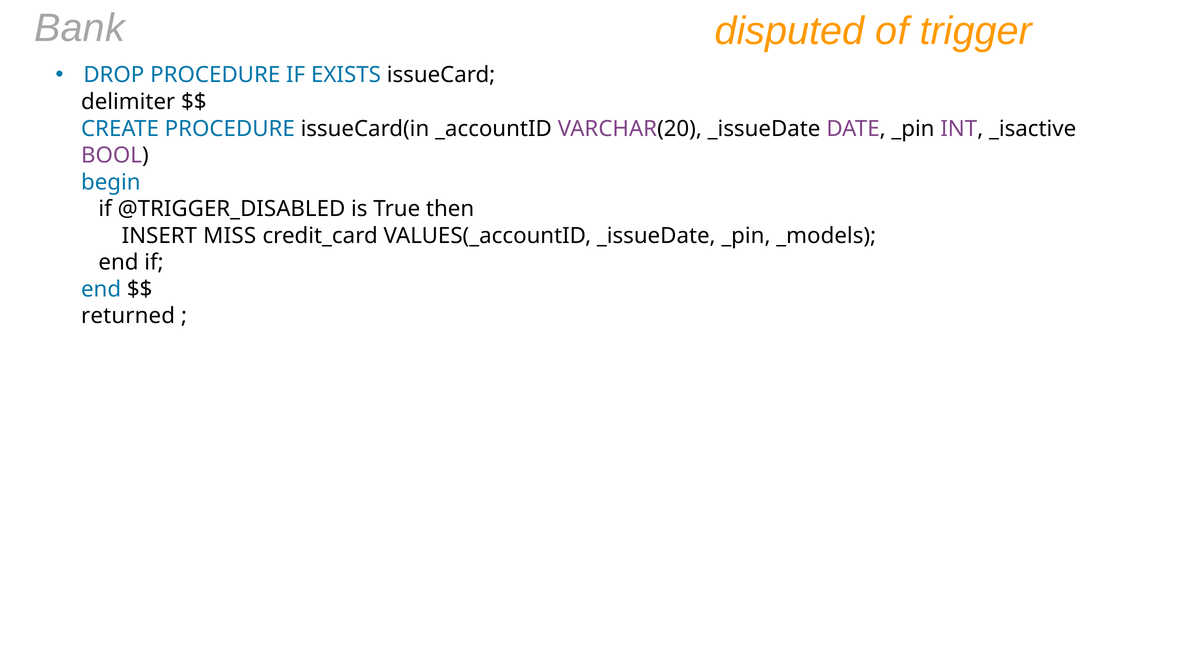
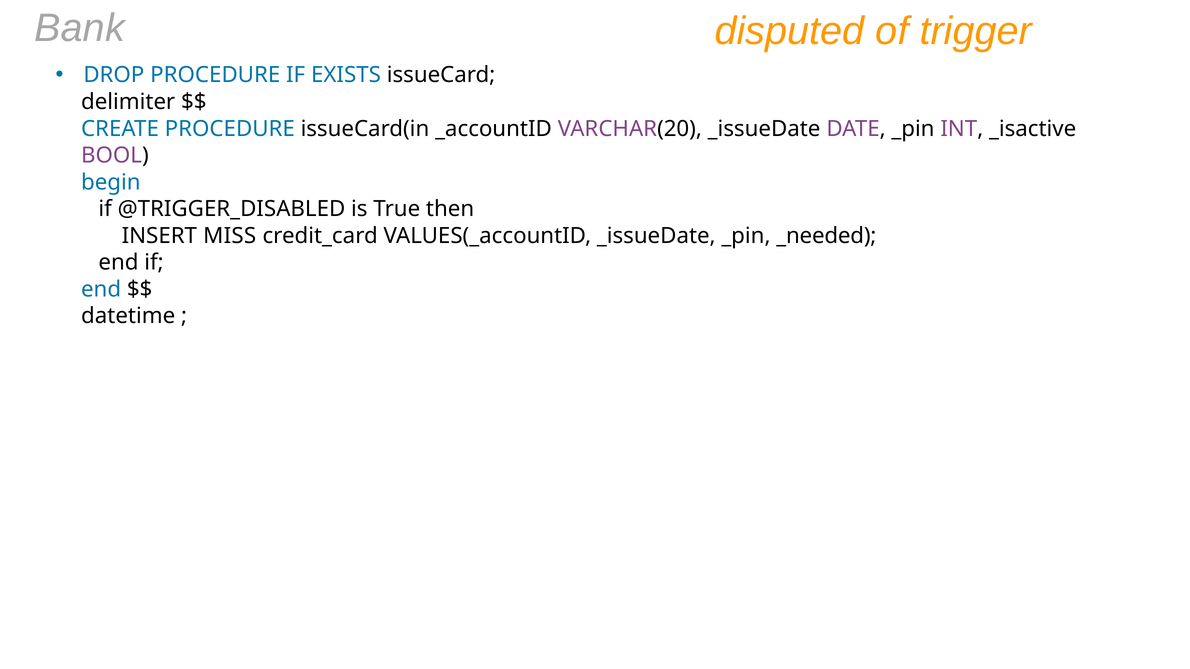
_models: _models -> _needed (826, 236)
returned: returned -> datetime (128, 316)
